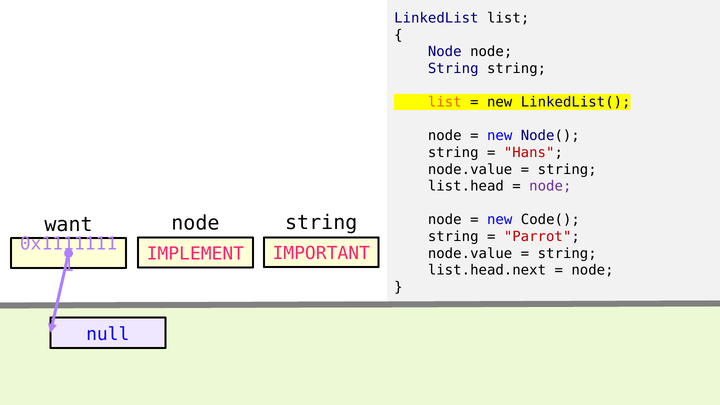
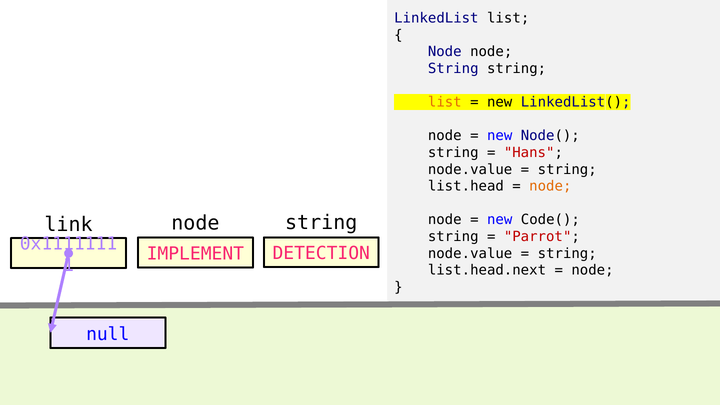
node colour: purple -> orange (550, 186)
want: want -> link (69, 225)
IMPORTANT: IMPORTANT -> DETECTION (321, 254)
